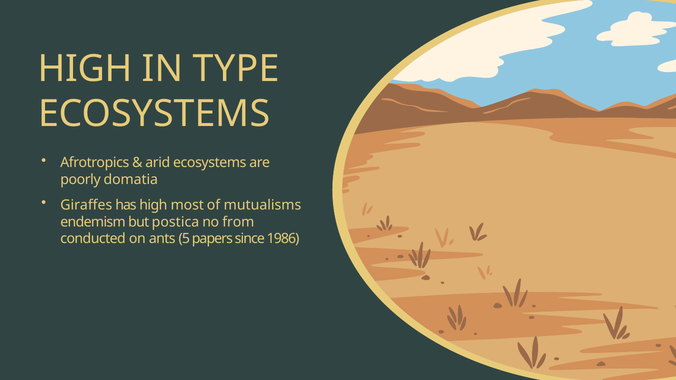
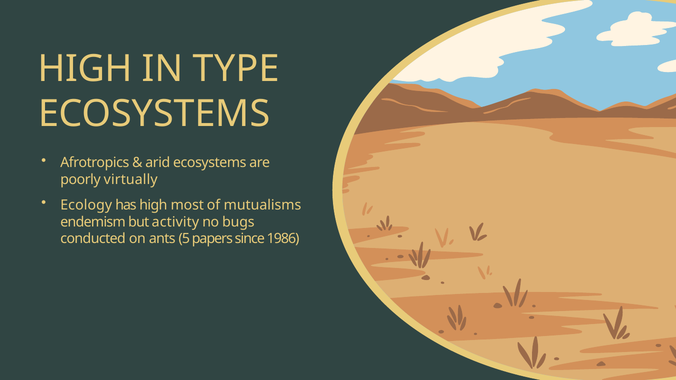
domatia: domatia -> virtually (131, 180)
Giraffes: Giraffes -> Ecology (86, 205)
postica: postica -> activity (175, 222)
from: from -> bugs (238, 222)
